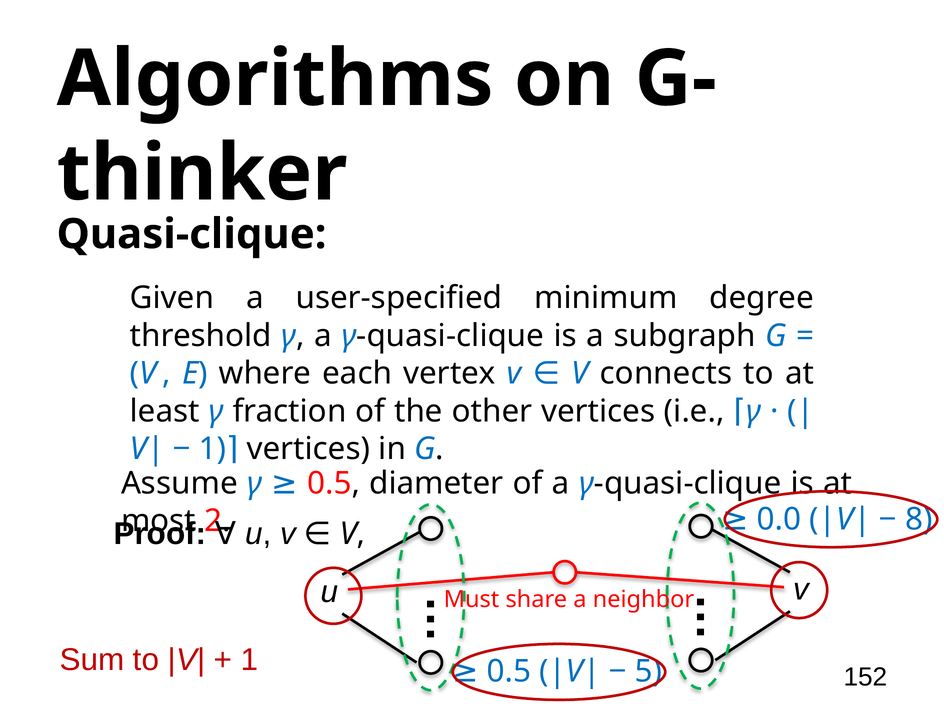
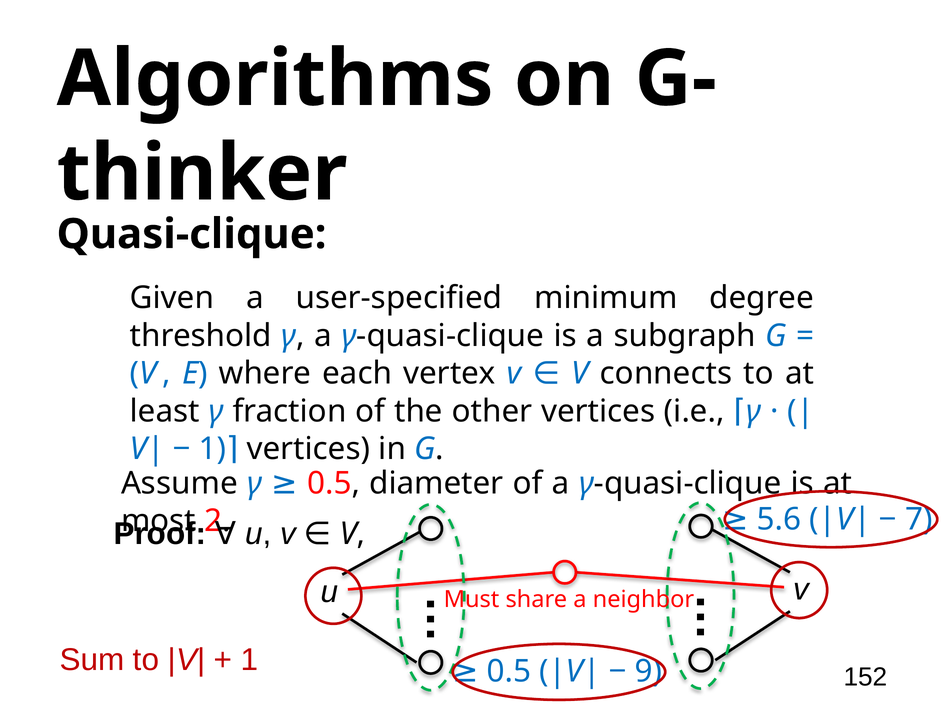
0.0: 0.0 -> 5.6 (779, 519)
8: 8 -> 7 (919, 519)
5: 5 -> 9 (649, 671)
